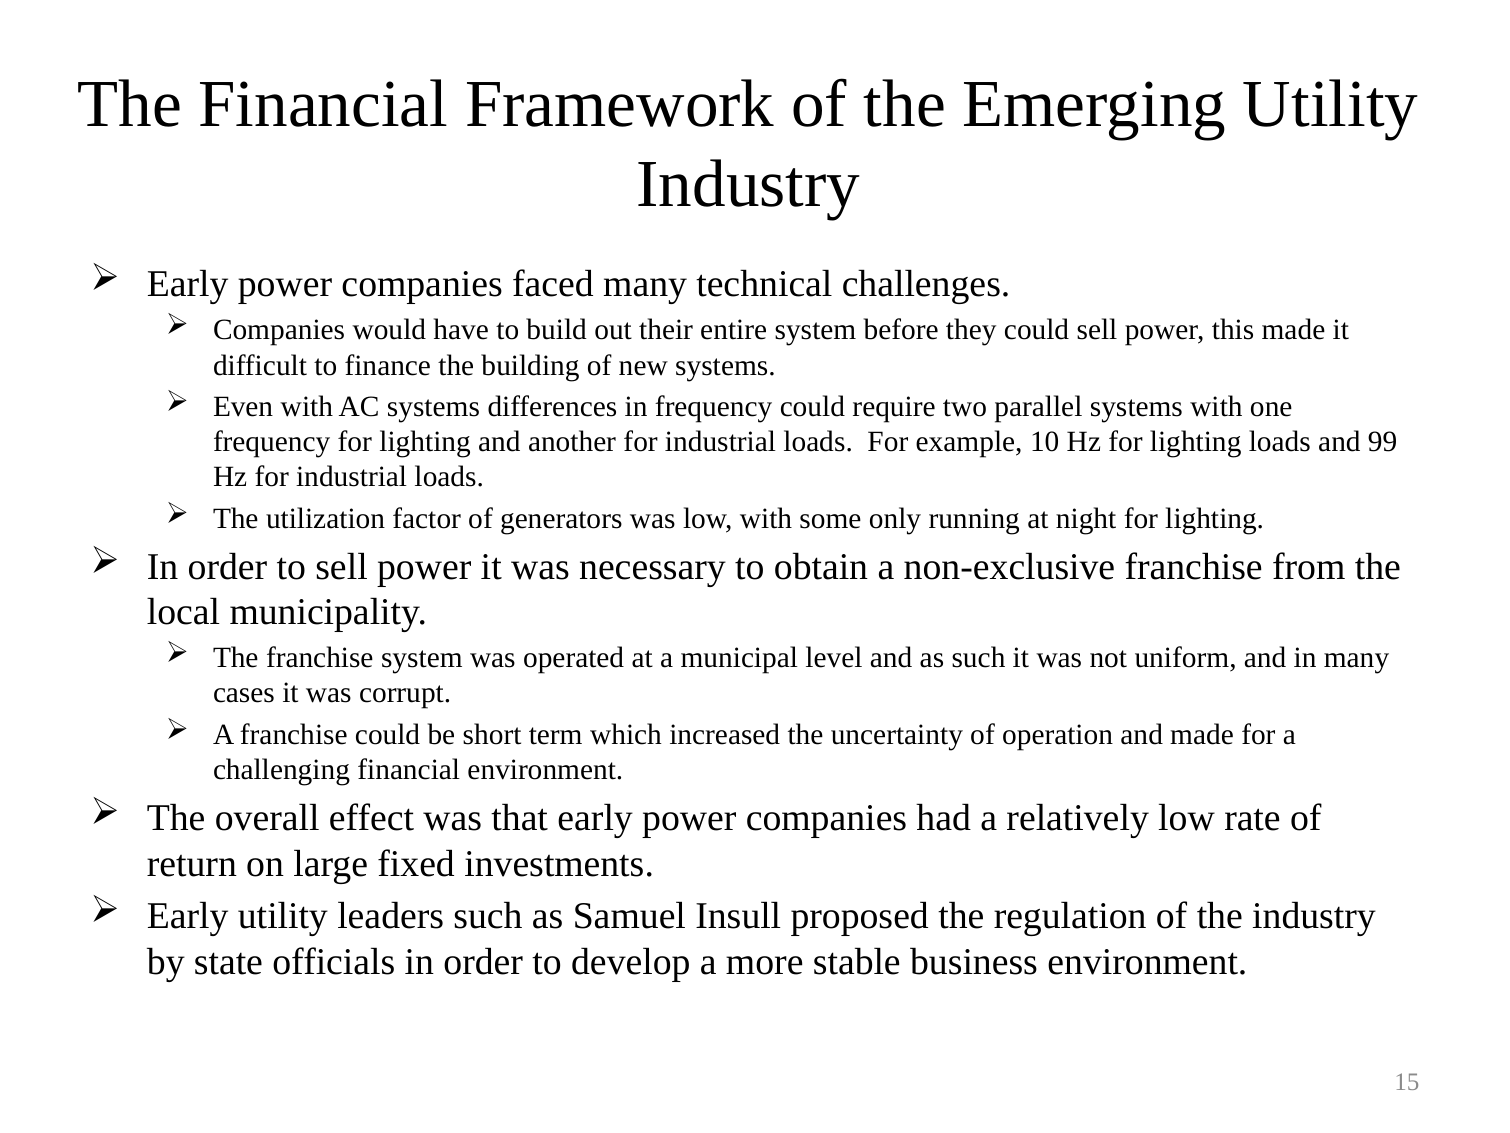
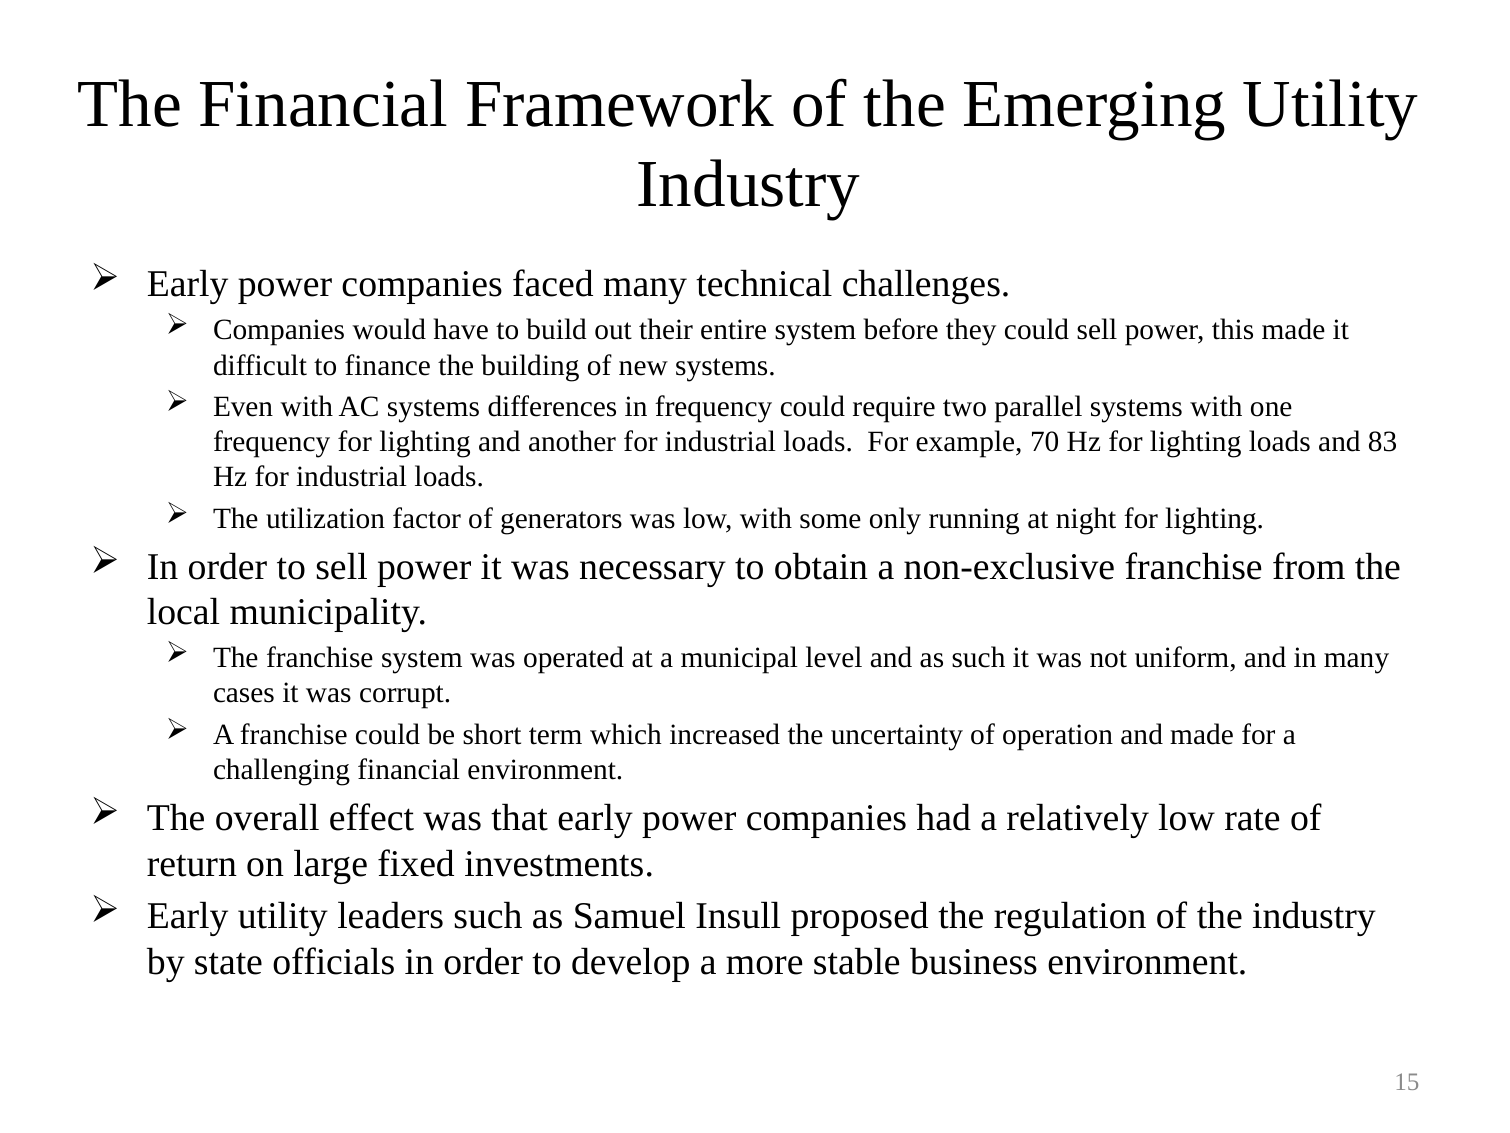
10: 10 -> 70 (1045, 442)
99: 99 -> 83 (1383, 442)
